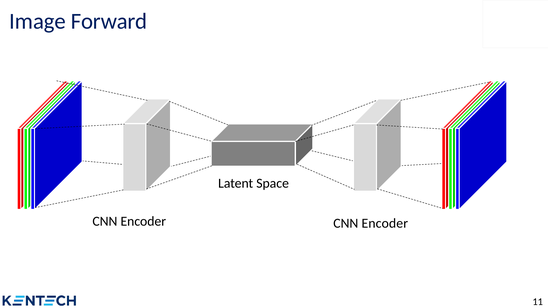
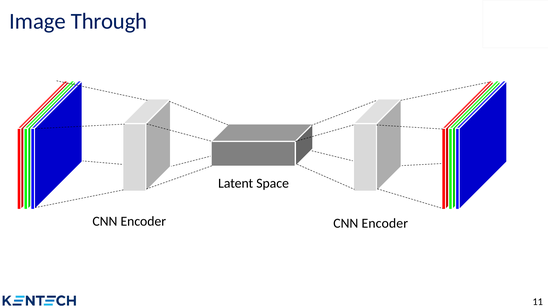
Forward: Forward -> Through (109, 21)
